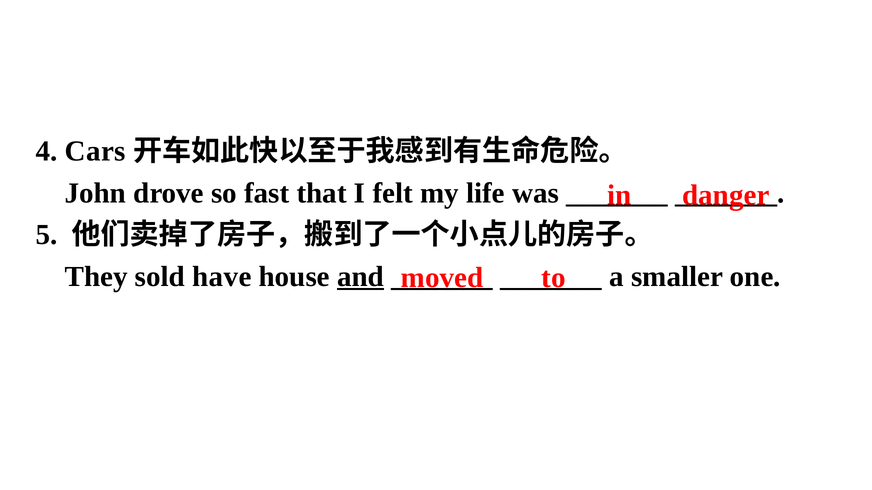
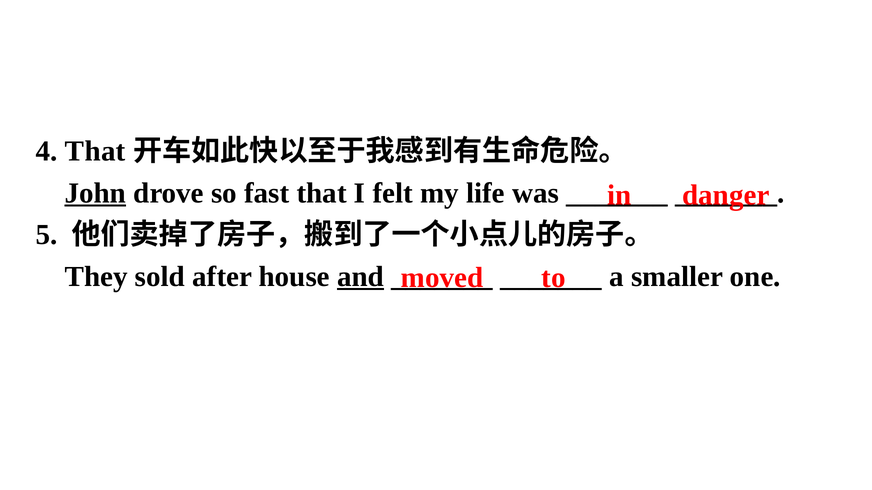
4 Cars: Cars -> That (95, 151)
John underline: none -> present (95, 193)
have: have -> after (222, 277)
